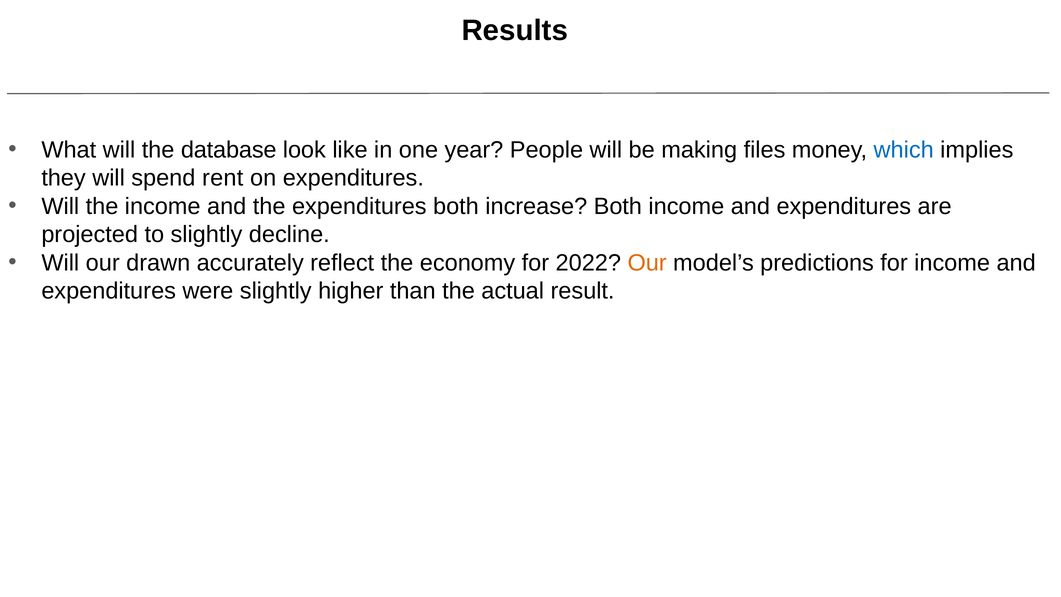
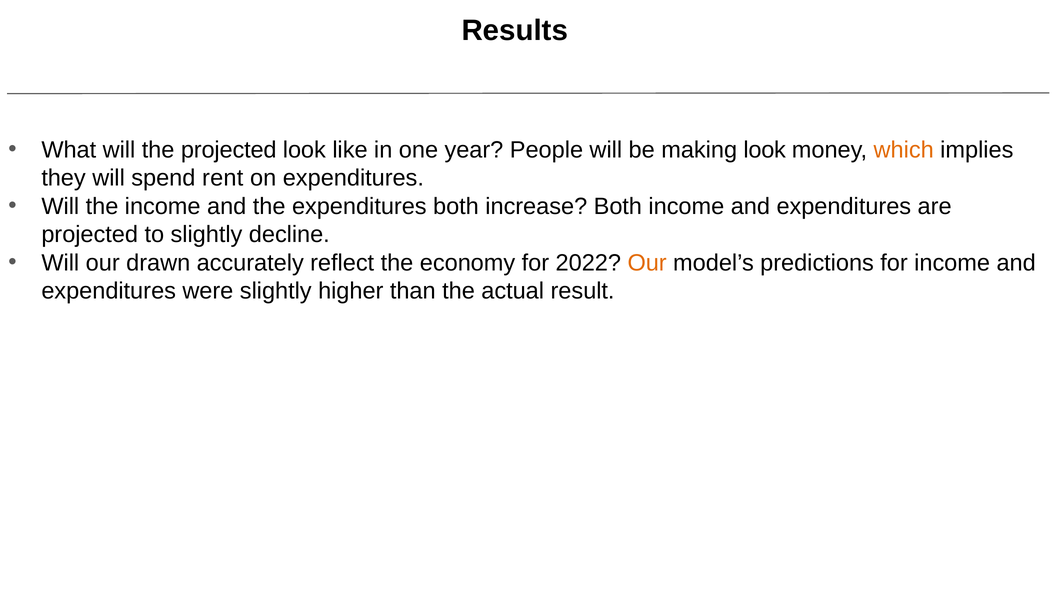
the database: database -> projected (229, 150)
making files: files -> look (765, 150)
which colour: blue -> orange (904, 150)
